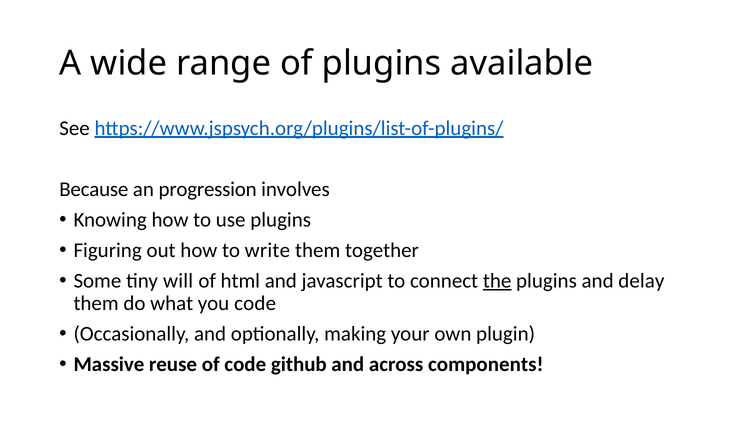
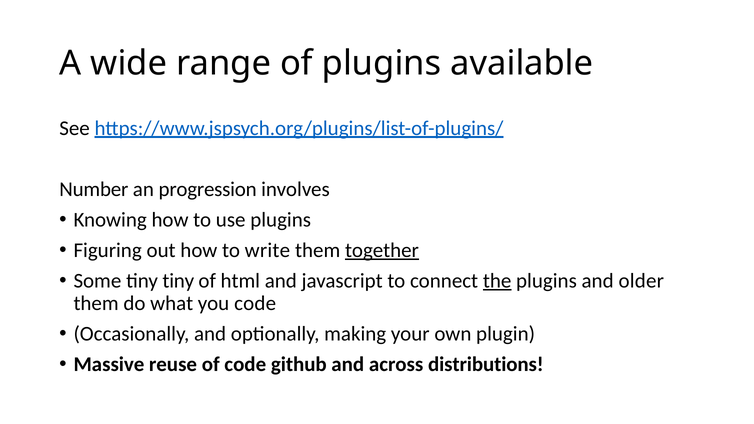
Because: Because -> Number (94, 189)
together underline: none -> present (382, 250)
tiny will: will -> tiny (178, 281)
delay: delay -> older (641, 281)
components: components -> distributions (486, 364)
